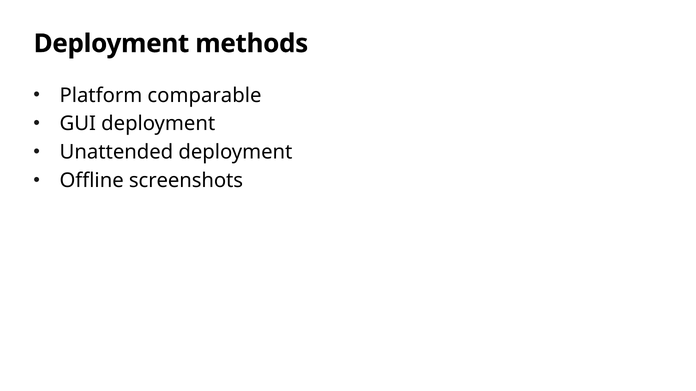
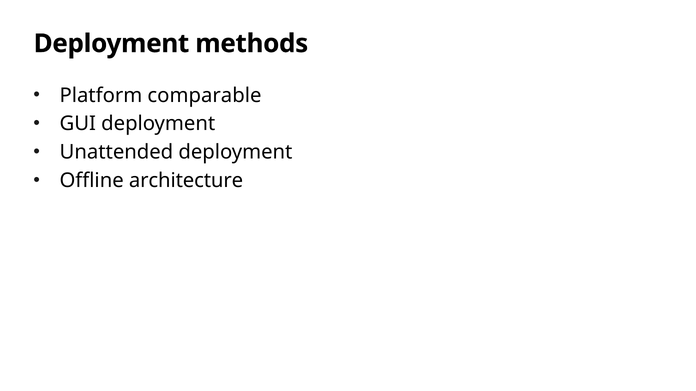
screenshots: screenshots -> architecture (186, 181)
